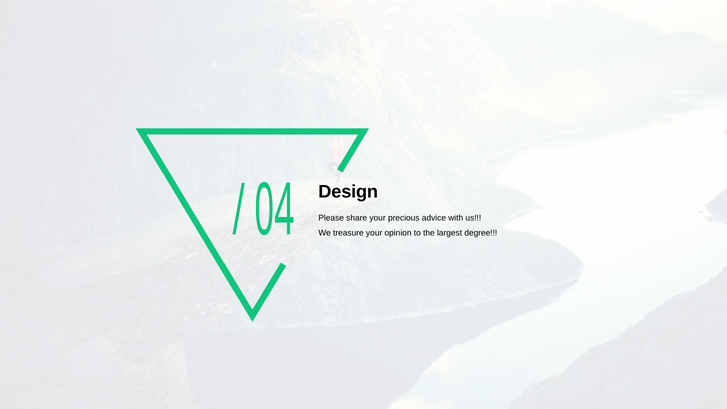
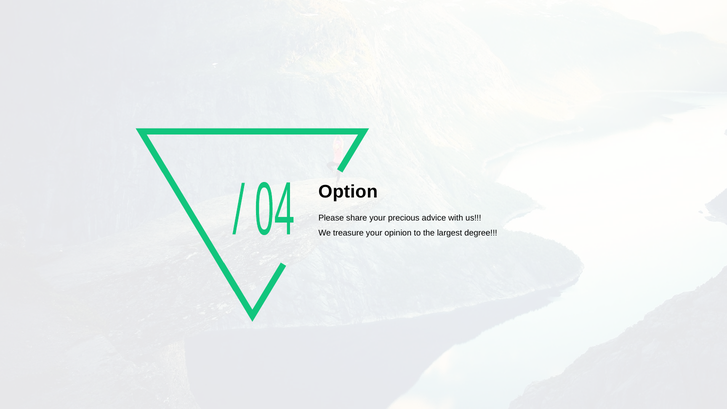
Design: Design -> Option (348, 192)
